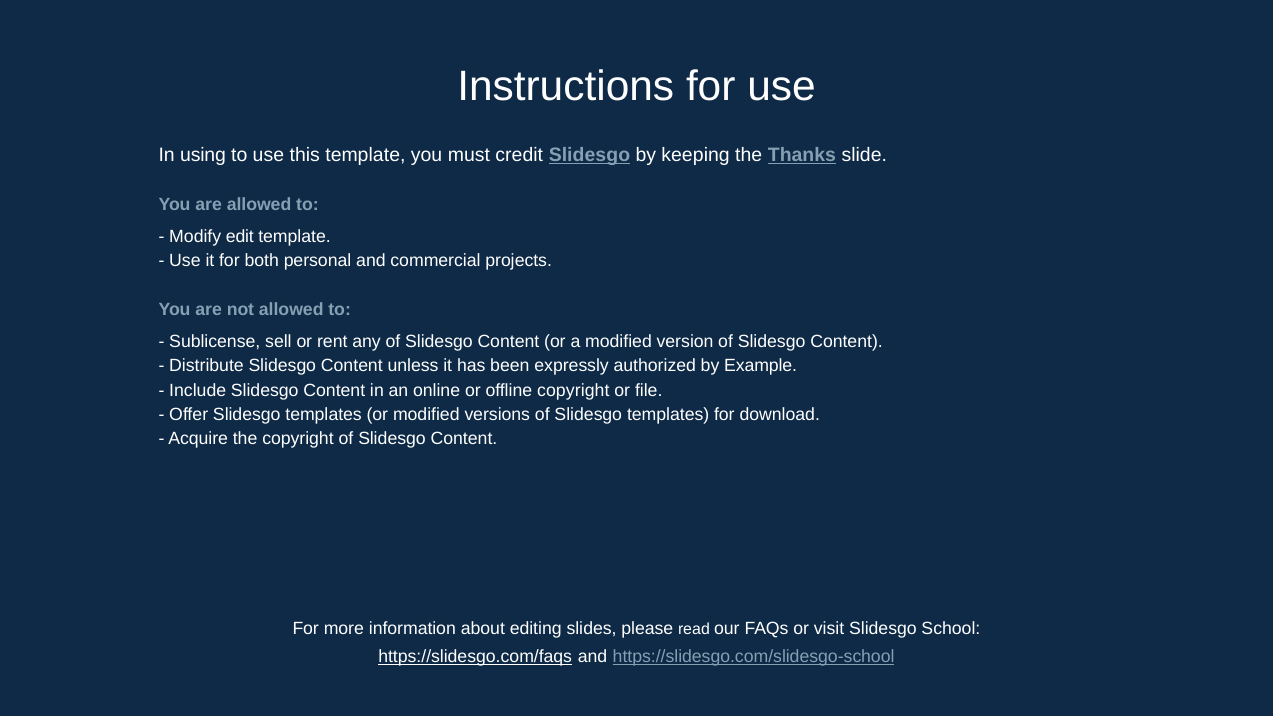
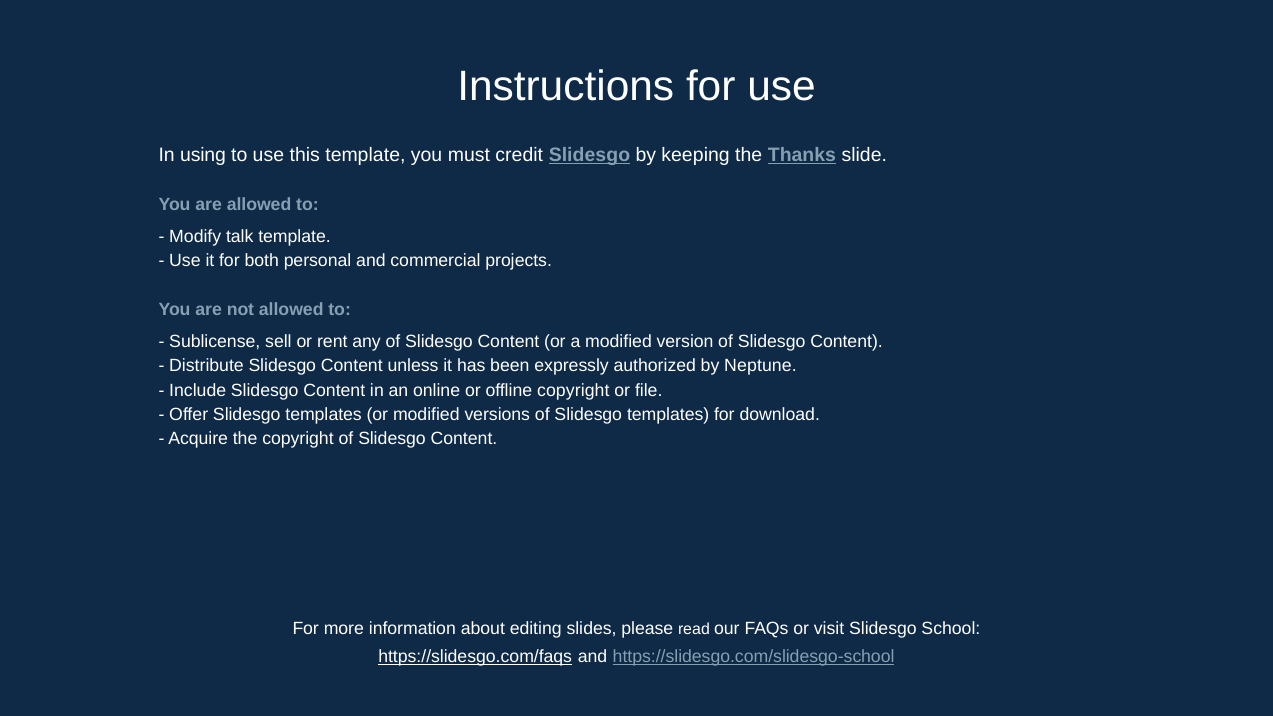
edit: edit -> talk (240, 236)
Example: Example -> Neptune (760, 366)
